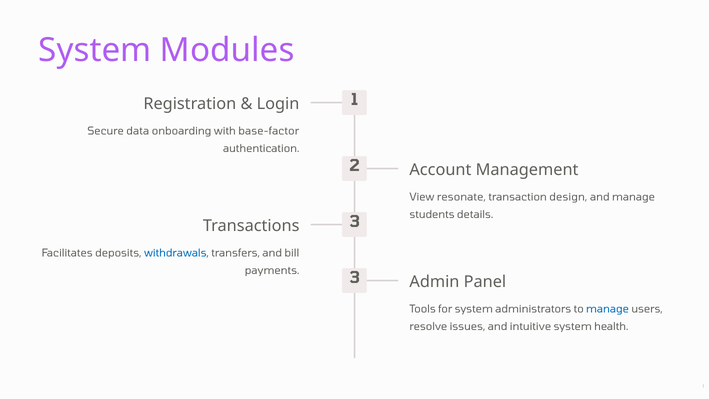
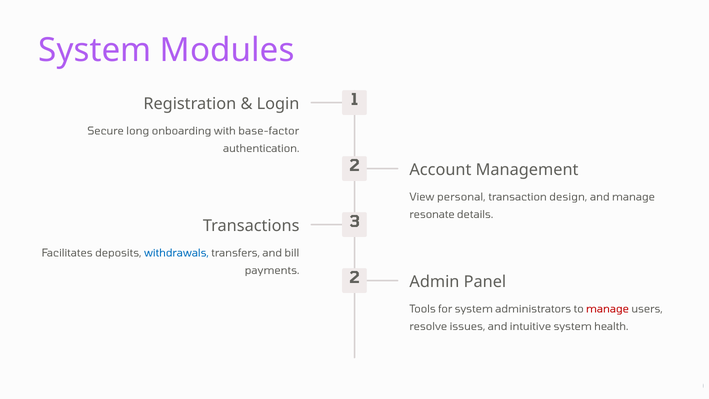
data: data -> long (138, 131)
resonate: resonate -> personal (461, 197)
students: students -> resonate (432, 215)
payments 3: 3 -> 2 (355, 278)
manage colour: blue -> red (608, 309)
